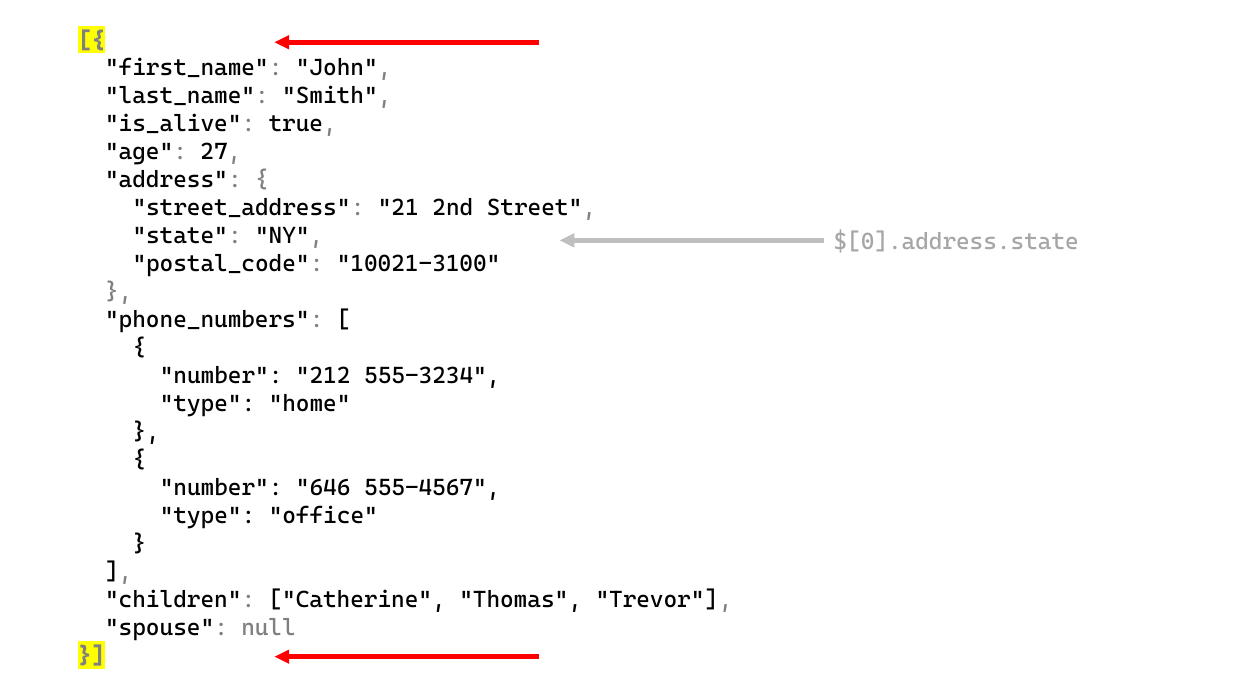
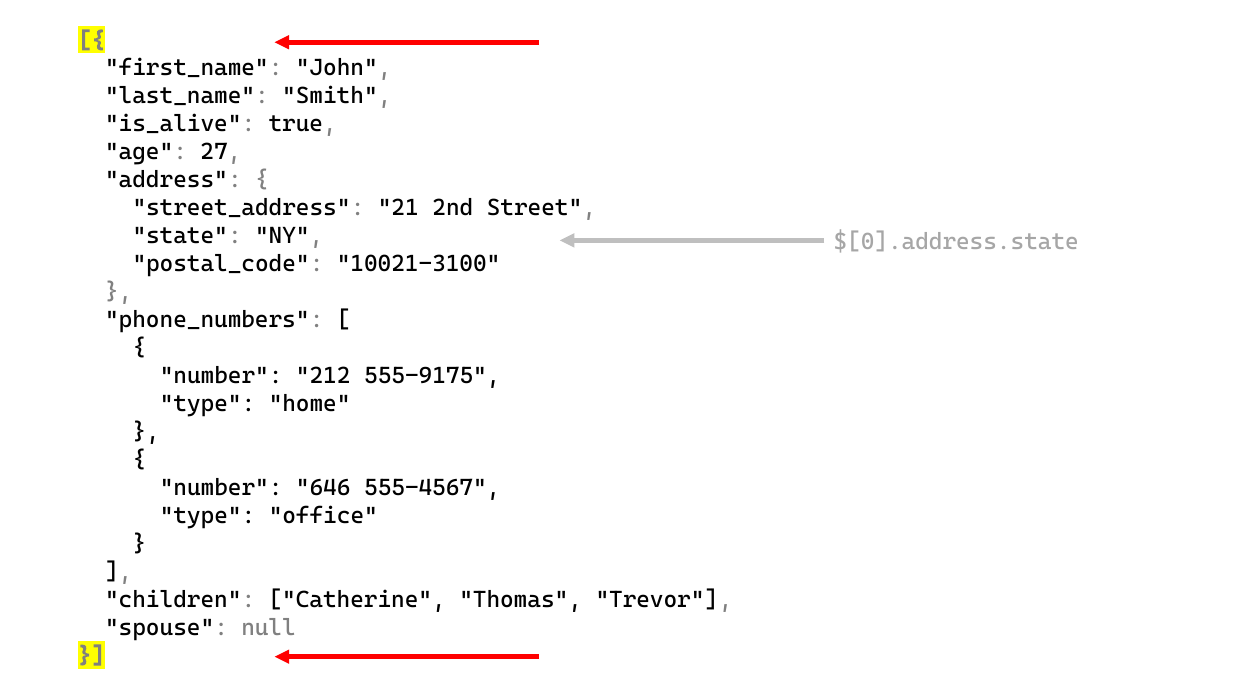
555-3234: 555-3234 -> 555-9175 (432, 376)
